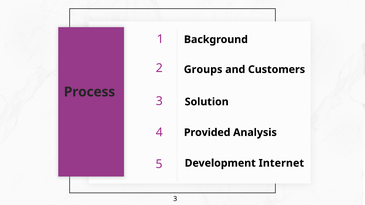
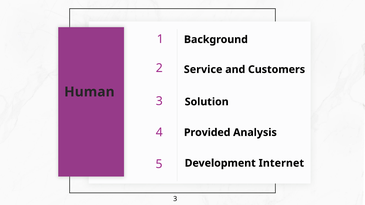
Groups: Groups -> Service (203, 70)
Process: Process -> Human (89, 92)
